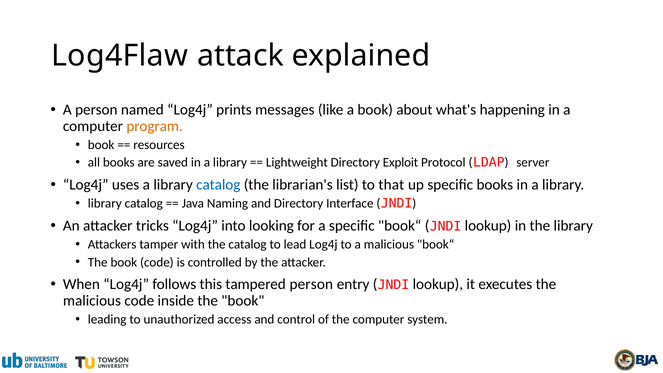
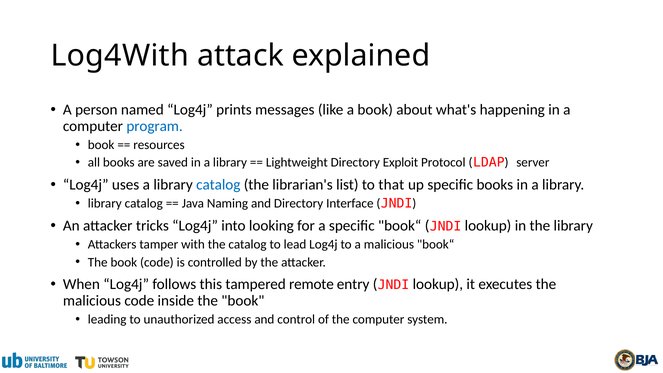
Log4Flaw: Log4Flaw -> Log4With (120, 56)
program colour: orange -> blue (155, 126)
tampered person: person -> remote (311, 284)
